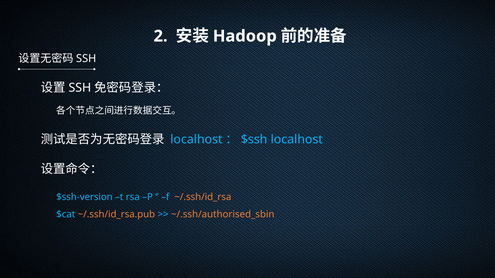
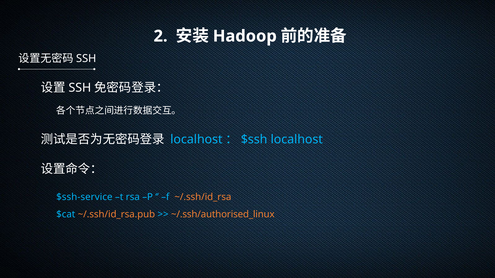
$ssh-version: $ssh-version -> $ssh-service (84, 197)
~/.ssh/authorised_sbin: ~/.ssh/authorised_sbin -> ~/.ssh/authorised_linux (223, 215)
